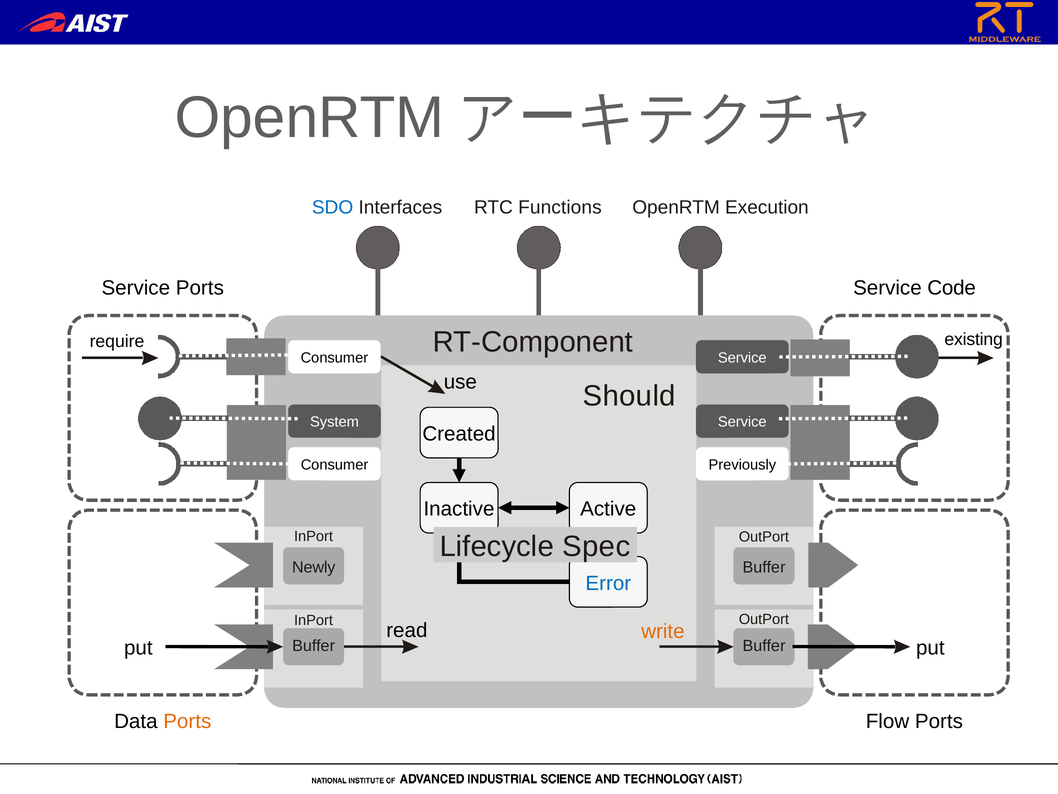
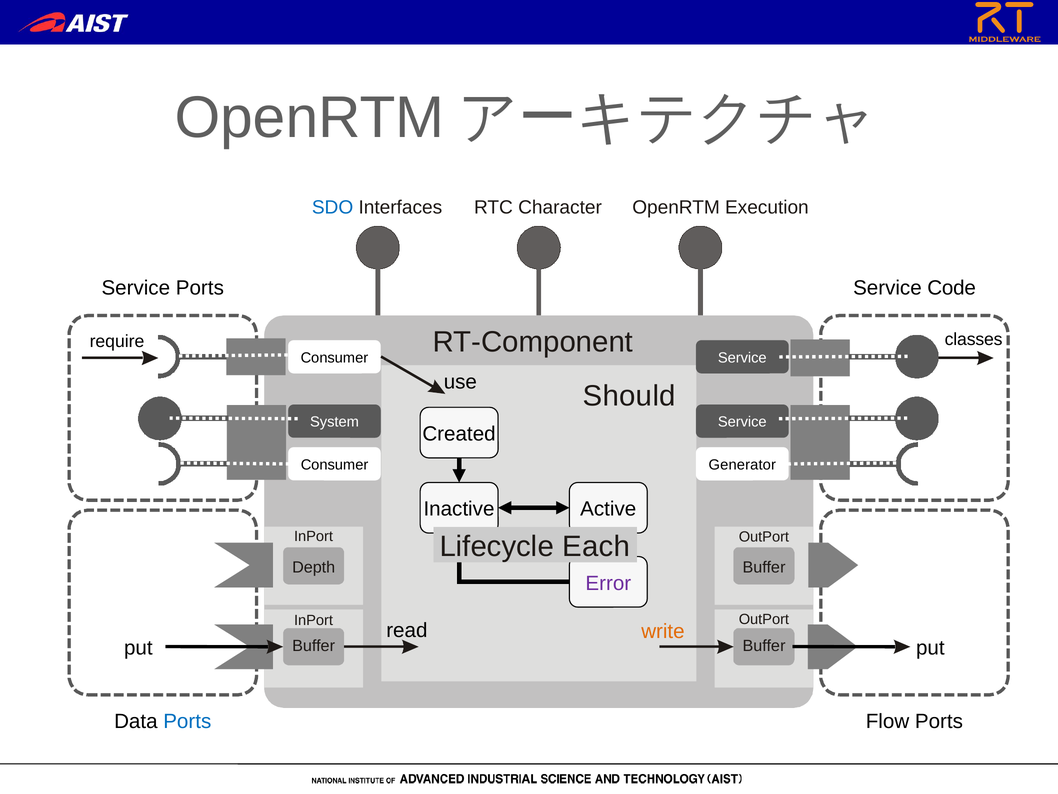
Functions: Functions -> Character (560, 207)
existing: existing -> classes (974, 339)
Previously: Previously -> Generator (742, 464)
Spec: Spec -> Each (596, 546)
Newly: Newly -> Depth (314, 567)
Error colour: blue -> purple (608, 583)
Ports colour: orange -> blue (187, 721)
